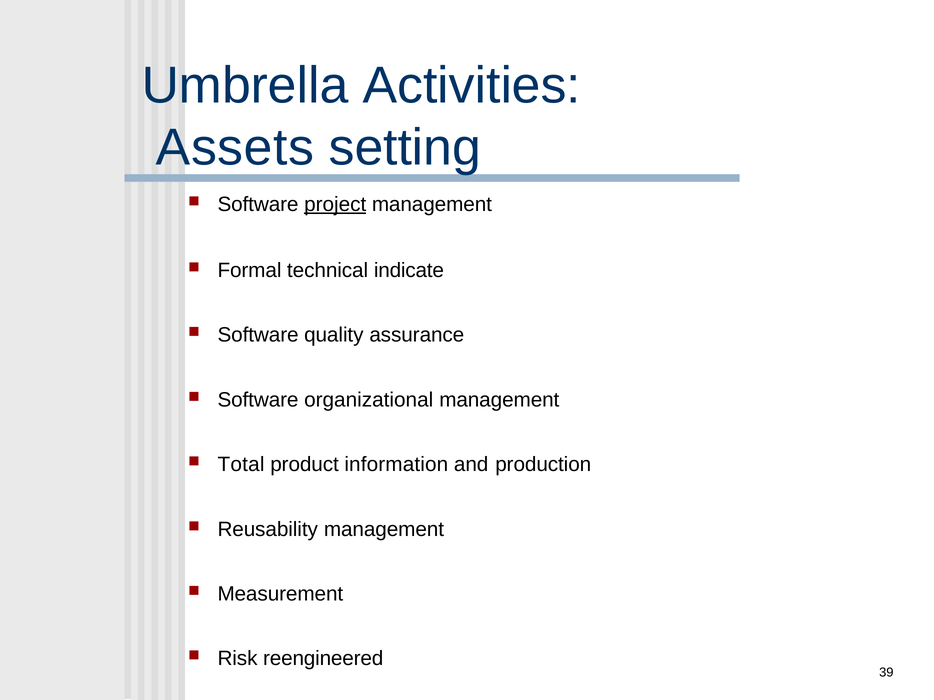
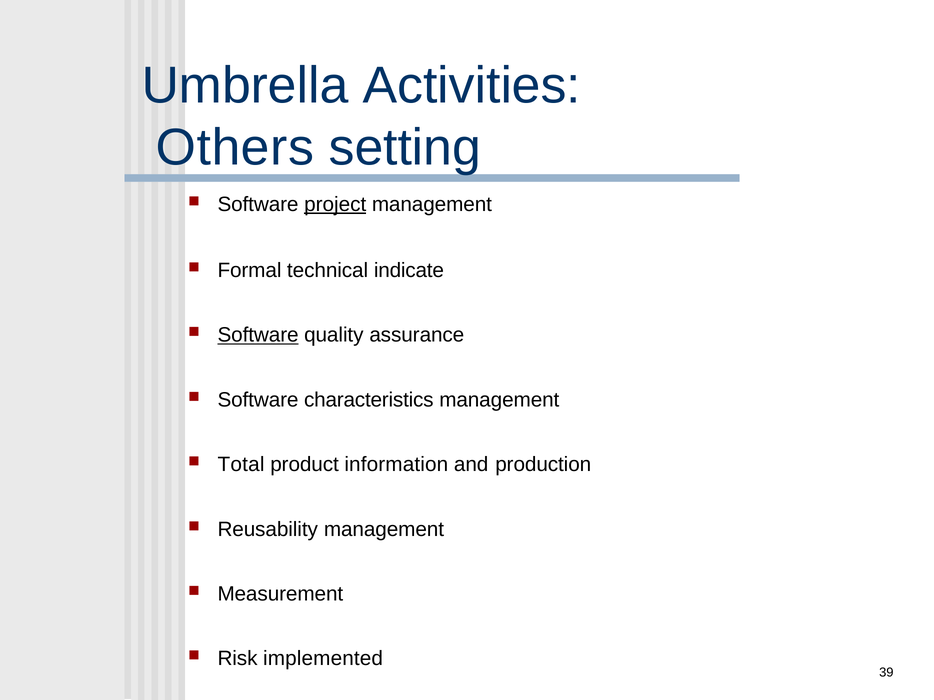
Assets: Assets -> Others (235, 148)
Software underline: none -> present (258, 335)
organizational: organizational -> characteristics (369, 400)
reengineered: reengineered -> implemented (323, 659)
